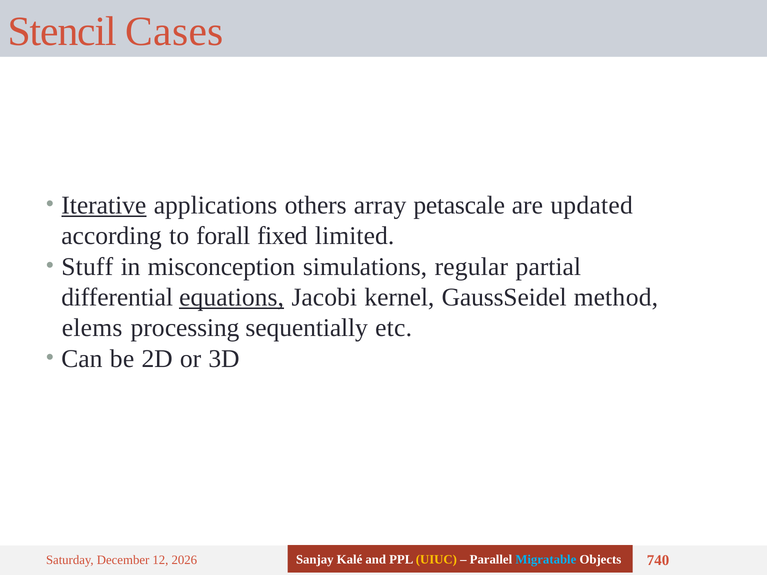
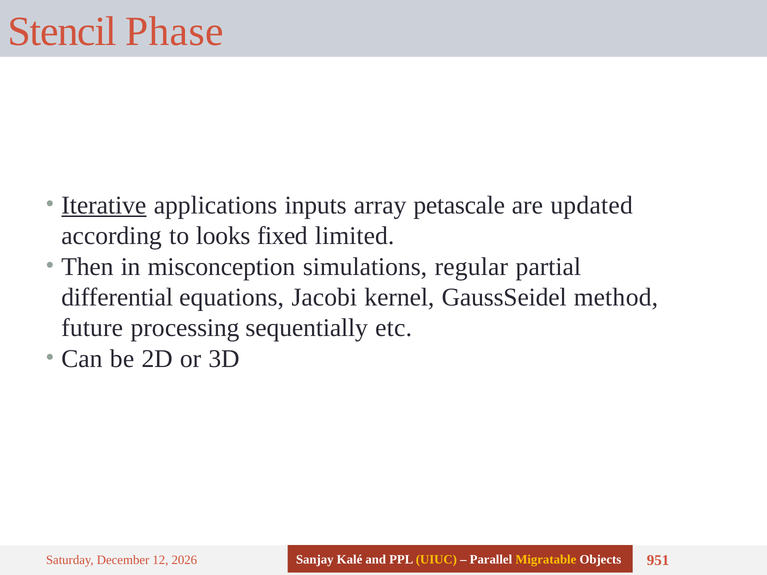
Cases: Cases -> Phase (174, 32)
others: others -> inputs (316, 205)
forall: forall -> looks (223, 236)
Stuff: Stuff -> Then (87, 267)
equations underline: present -> none (232, 297)
elems: elems -> future (92, 328)
Migratable colour: light blue -> yellow (546, 560)
740: 740 -> 951 (658, 561)
